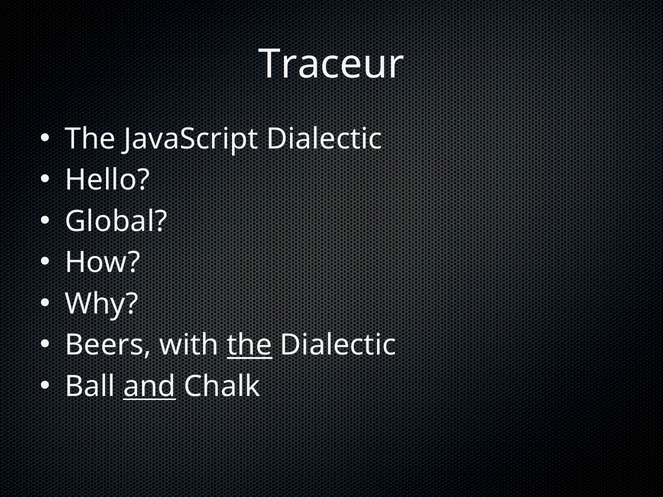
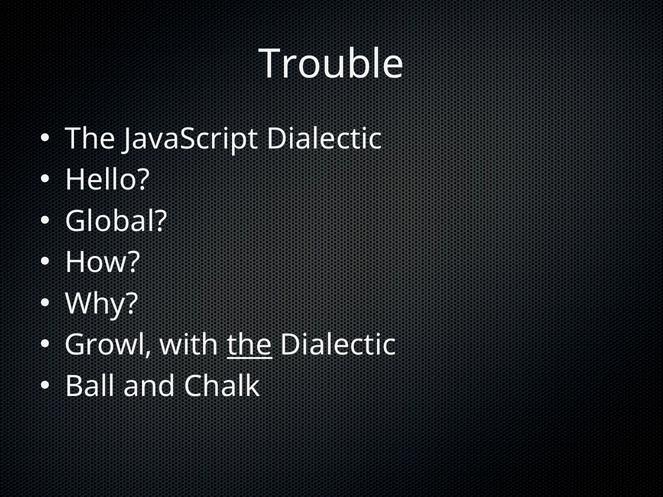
Traceur: Traceur -> Trouble (331, 64)
Beers: Beers -> Growl (108, 345)
and underline: present -> none (150, 387)
